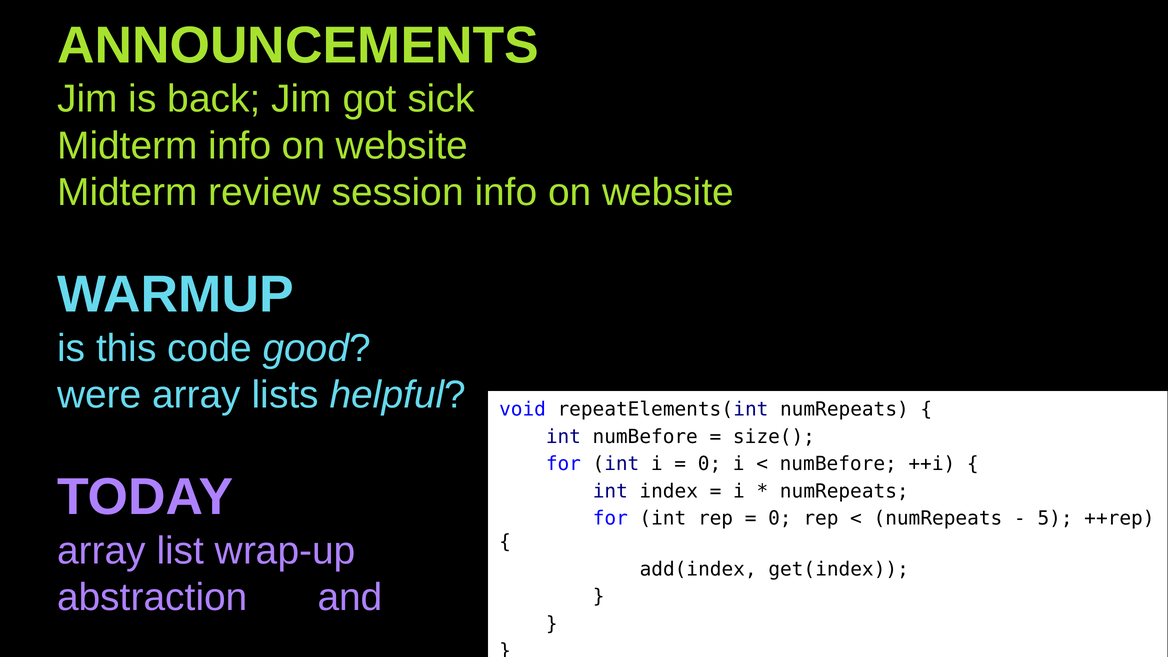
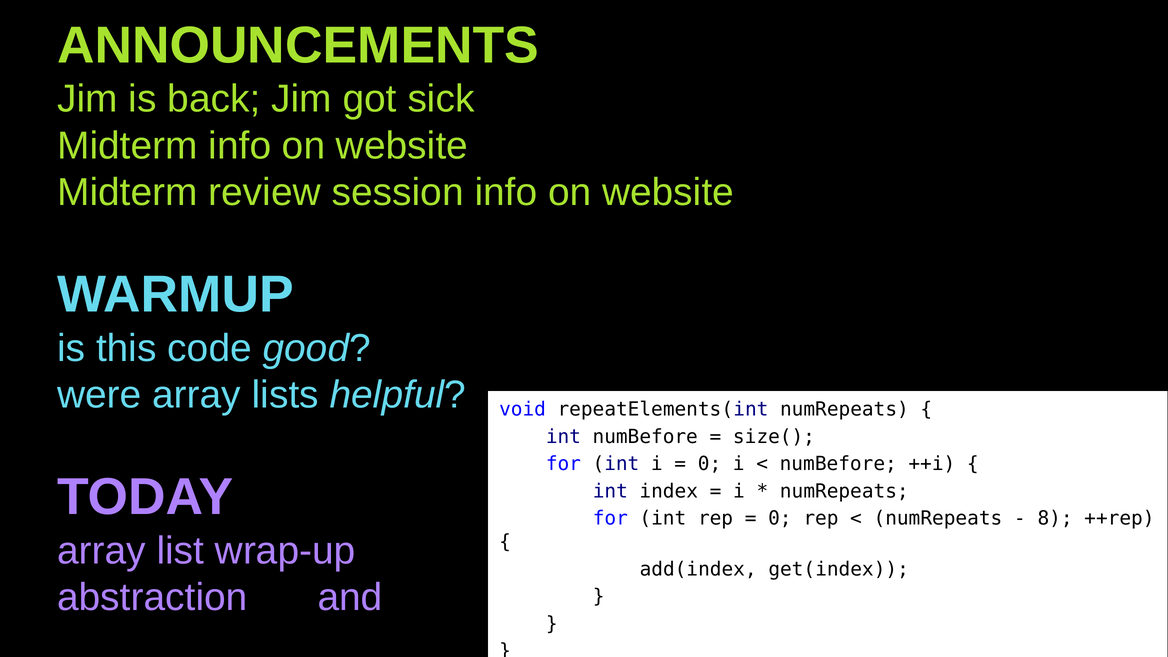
5: 5 -> 8 (1055, 518)
